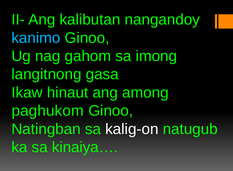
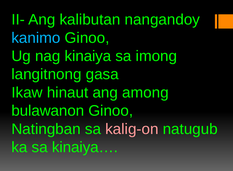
gahom: gahom -> kinaiya (88, 56)
paghukom: paghukom -> bulawanon (48, 111)
kalig-on colour: white -> pink (132, 129)
